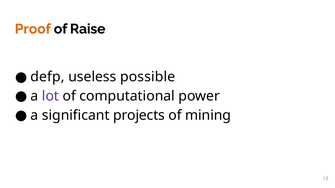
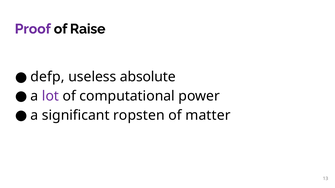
Proof colour: orange -> purple (33, 29)
possible: possible -> absolute (148, 77)
projects: projects -> ropsten (139, 116)
mining: mining -> matter (208, 116)
